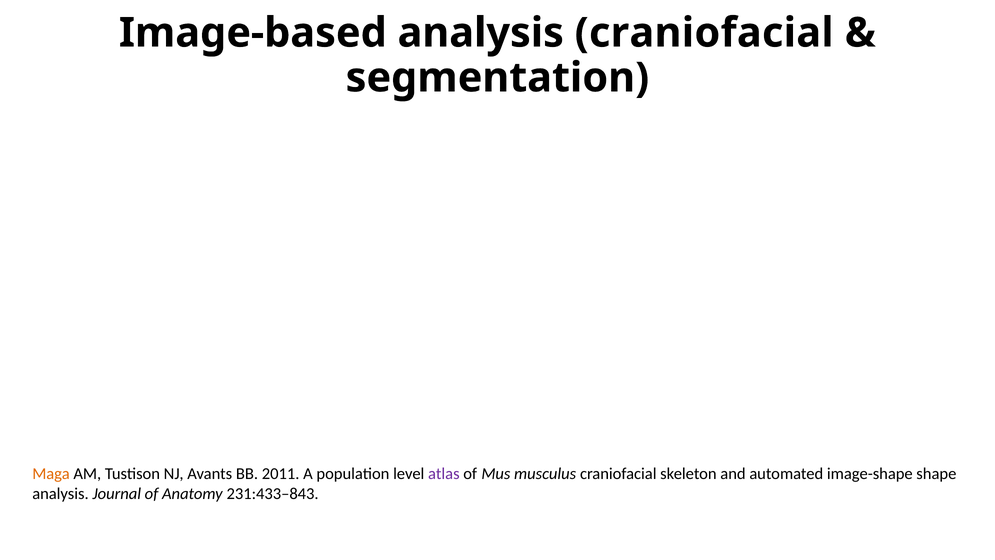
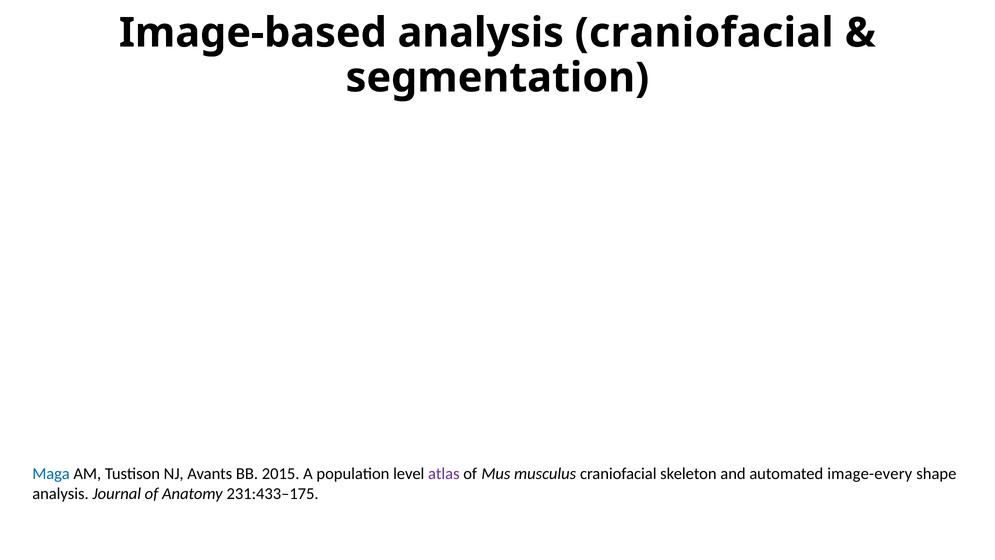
Maga colour: orange -> blue (51, 473)
2011: 2011 -> 2015 (281, 473)
image-shape: image-shape -> image-every (870, 473)
231:433–843: 231:433–843 -> 231:433–175 (273, 493)
